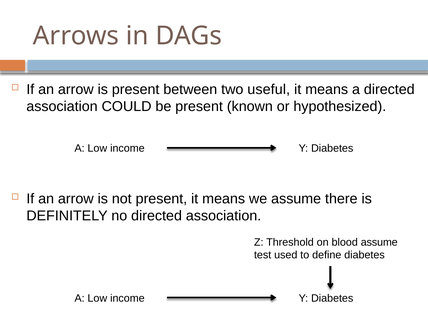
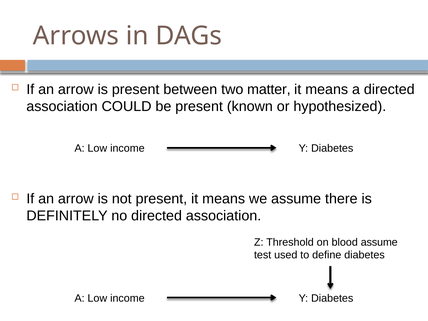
useful: useful -> matter (269, 89)
